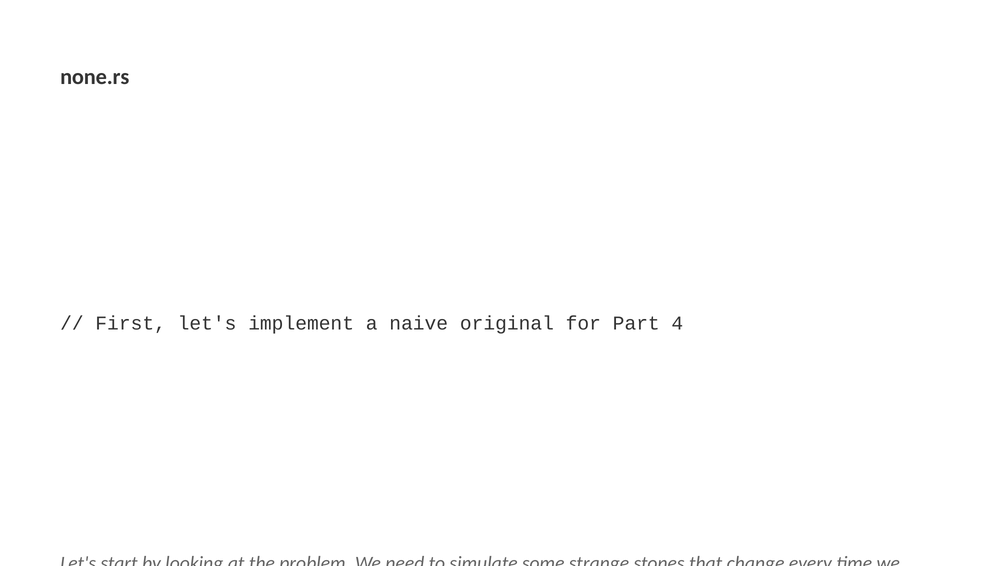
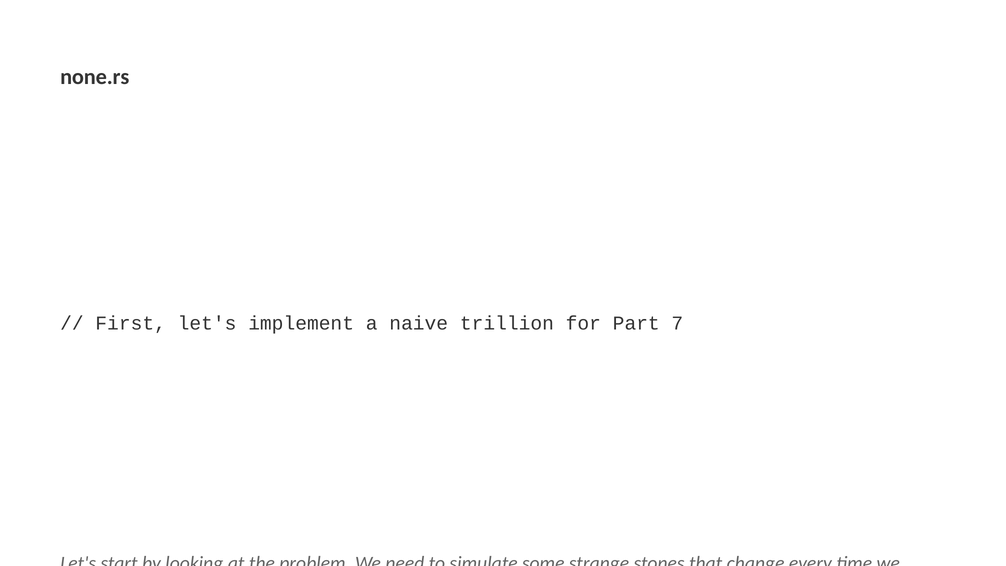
original: original -> trillion (507, 323)
4: 4 -> 7 (677, 323)
